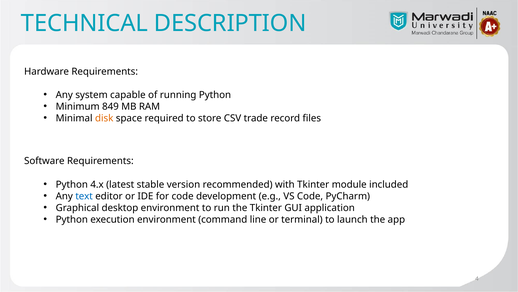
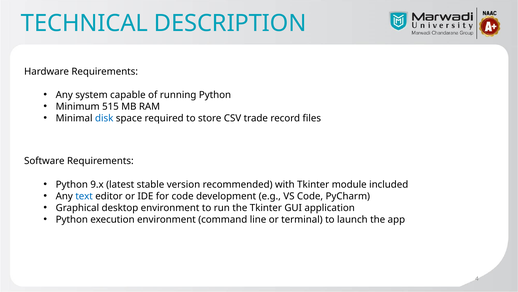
849: 849 -> 515 (110, 106)
disk colour: orange -> blue (104, 118)
4.x: 4.x -> 9.x (97, 184)
